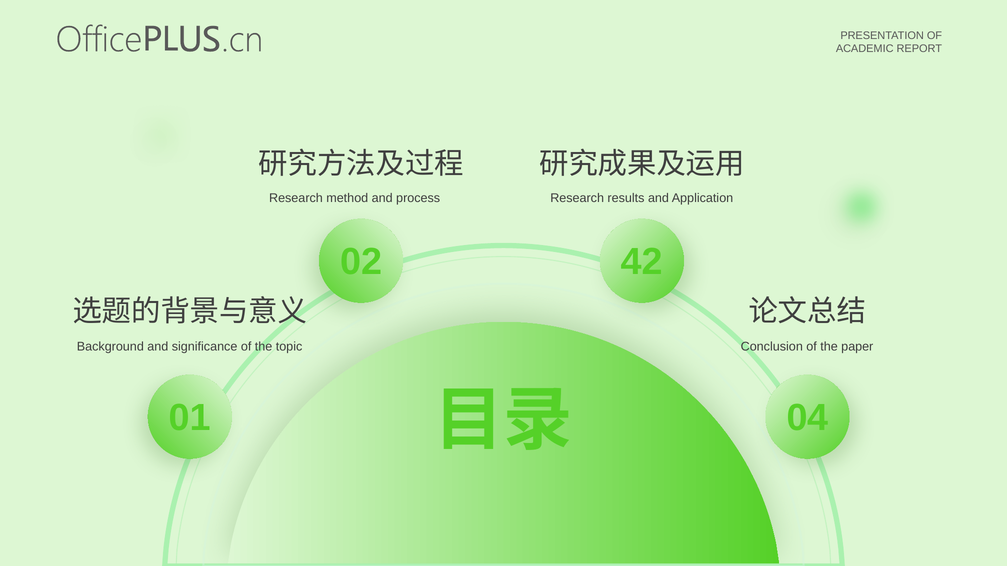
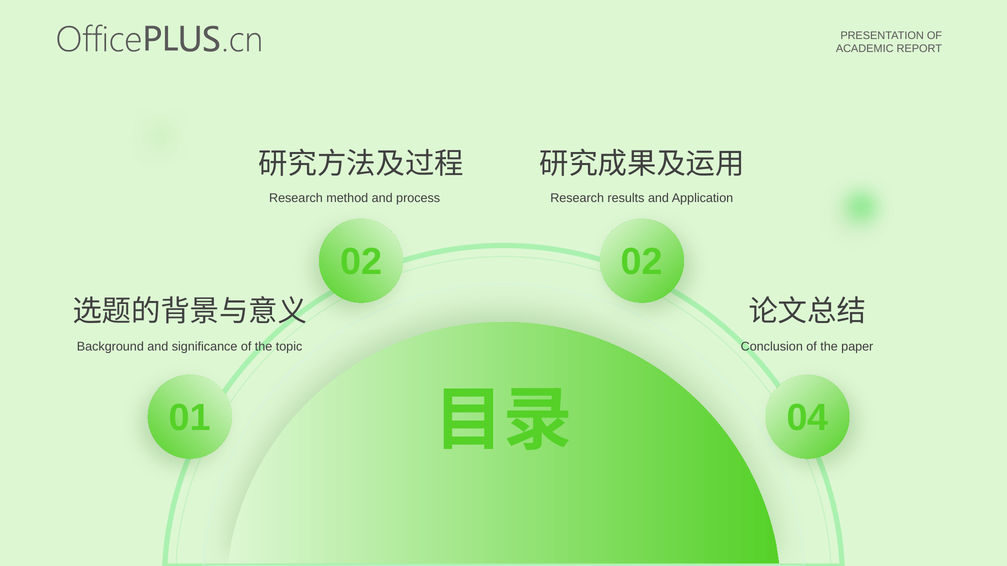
02 42: 42 -> 02 (642, 262)
